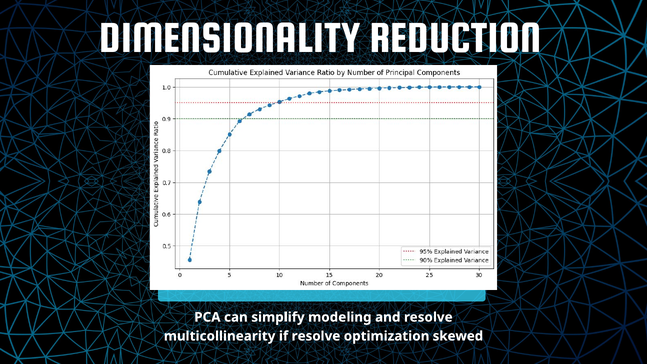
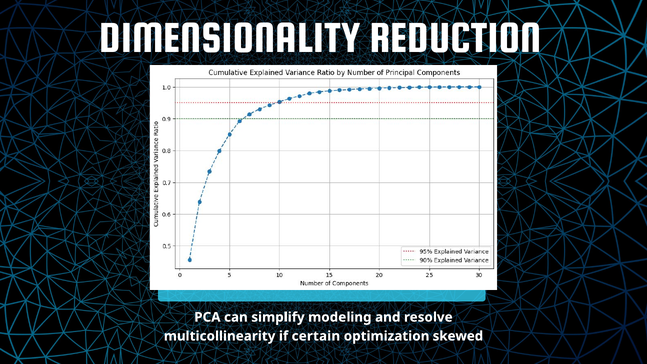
if resolve: resolve -> certain (316, 336)
